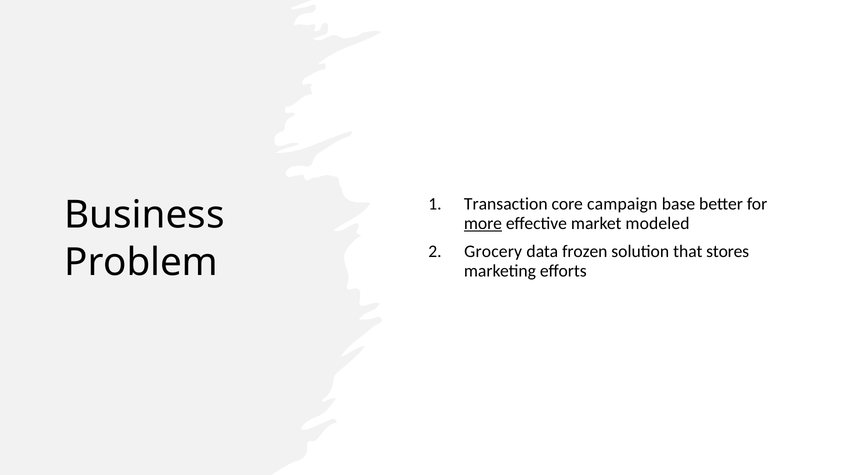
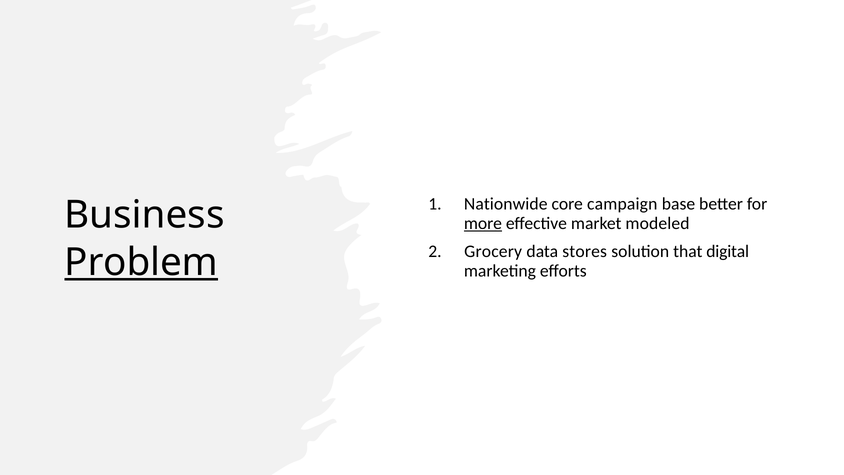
Transaction: Transaction -> Nationwide (506, 204)
frozen: frozen -> stores (585, 251)
stores: stores -> digital (728, 251)
Problem underline: none -> present (141, 263)
